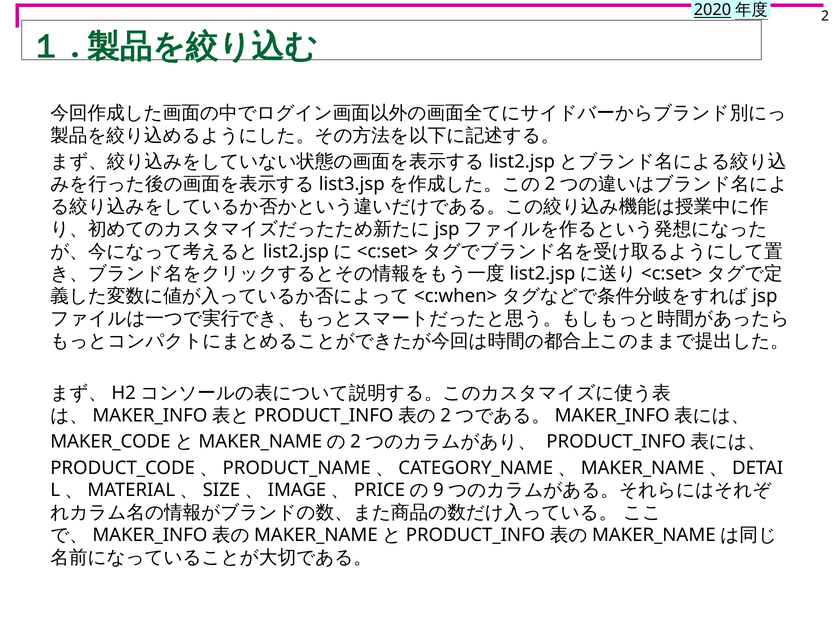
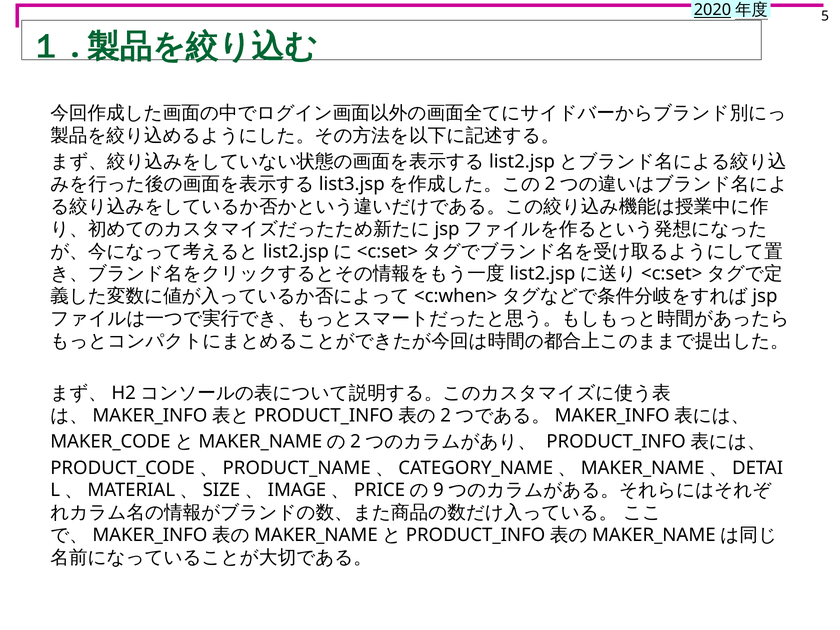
2: 2 -> 5 (825, 16)
